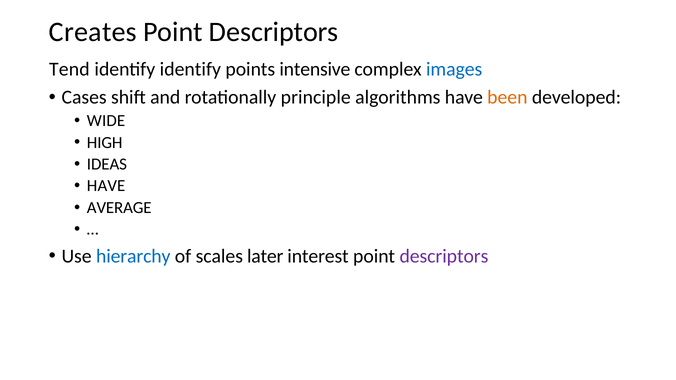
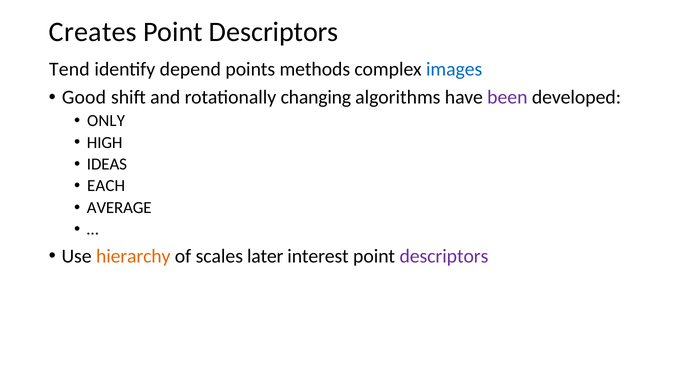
identify identify: identify -> depend (190, 69)
intensive: intensive -> methods (315, 69)
Cases: Cases -> Good (84, 97)
principle: principle -> changing (316, 97)
been colour: orange -> purple (507, 97)
WIDE: WIDE -> ONLY (106, 121)
HAVE: HAVE -> EACH (106, 186)
hierarchy colour: blue -> orange (133, 256)
